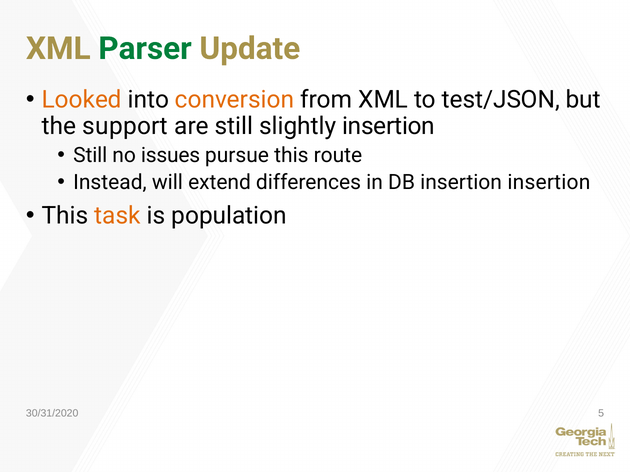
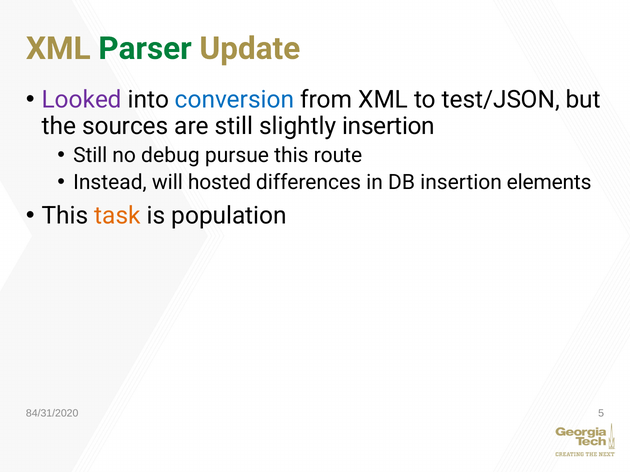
Looked colour: orange -> purple (82, 100)
conversion colour: orange -> blue (235, 100)
support: support -> sources (125, 126)
issues: issues -> debug (170, 155)
extend: extend -> hosted (220, 182)
insertion insertion: insertion -> elements (549, 182)
30/31/2020: 30/31/2020 -> 84/31/2020 (52, 414)
